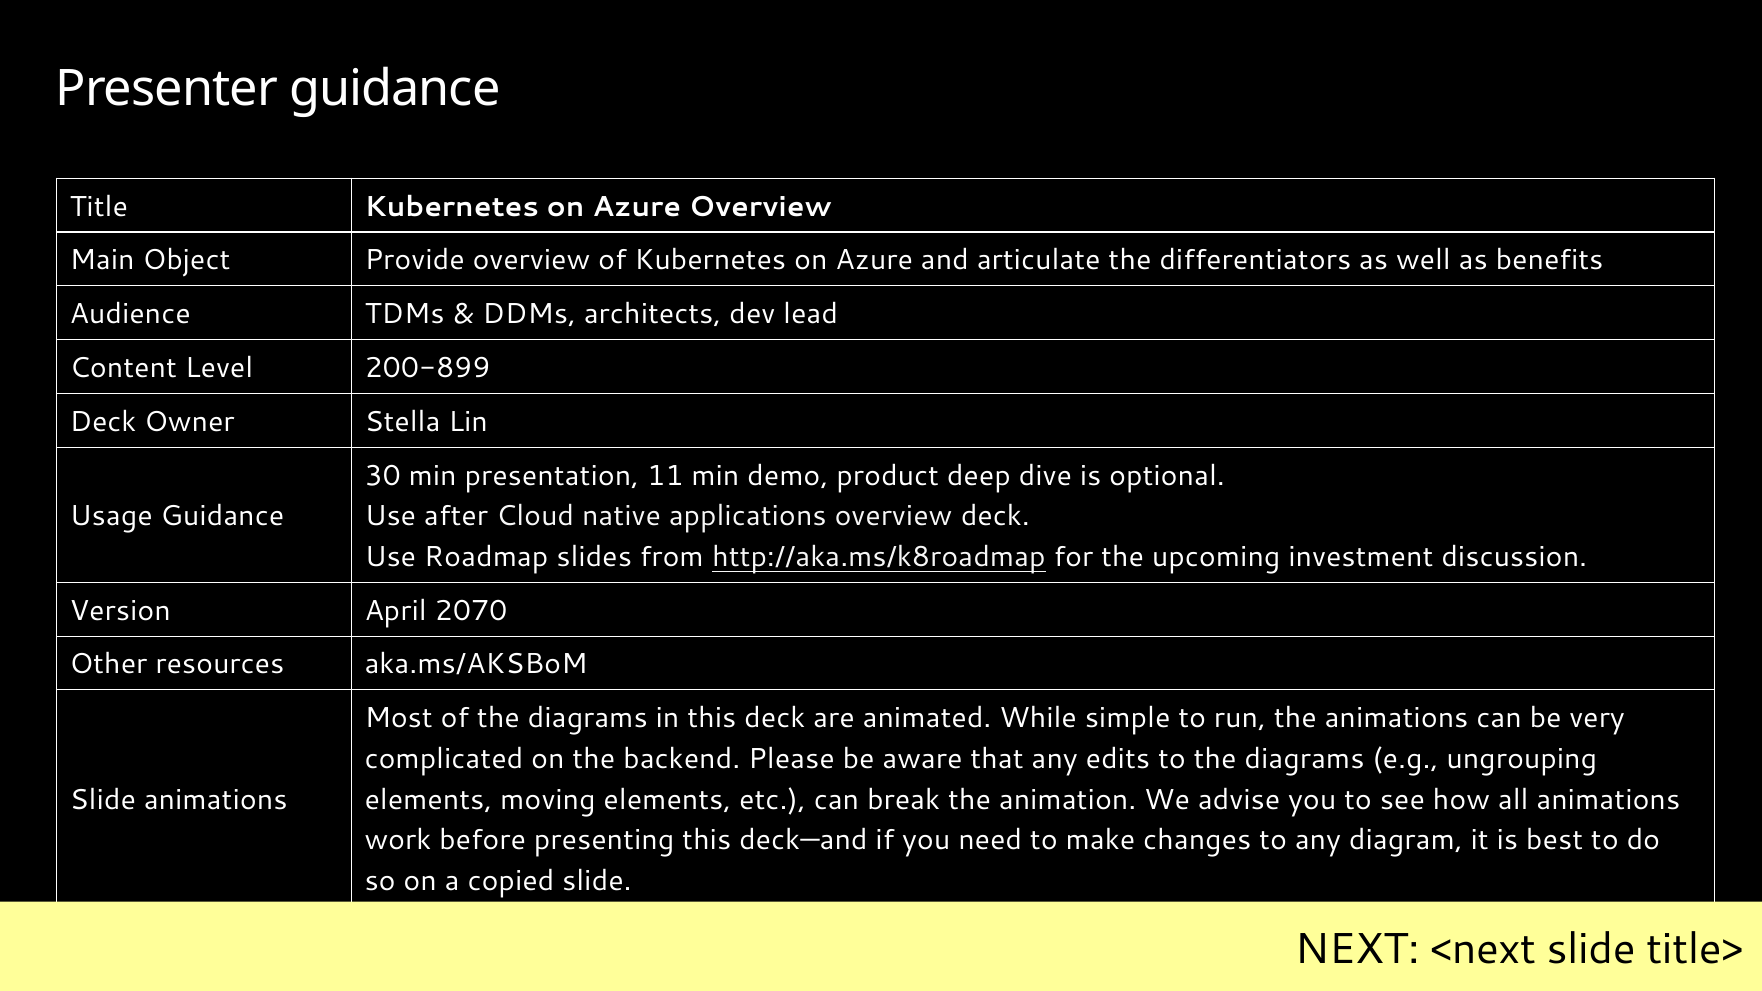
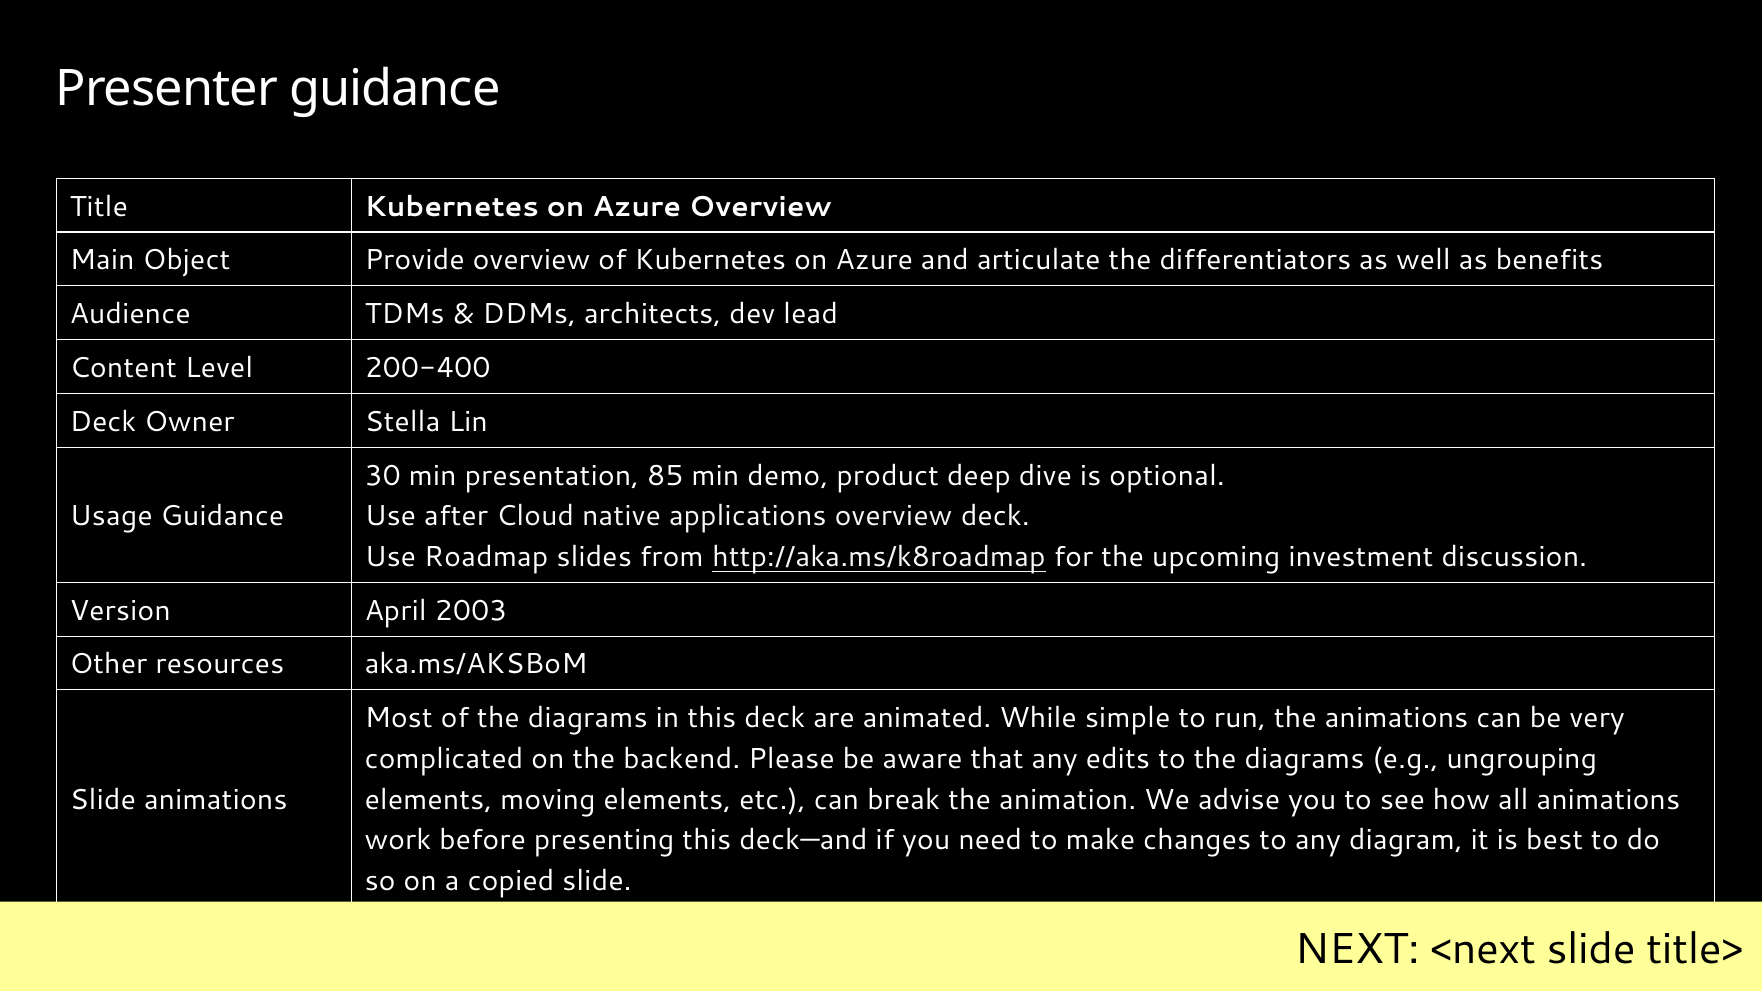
200-899: 200-899 -> 200-400 (428, 368)
11: 11 -> 85 (665, 476)
2070: 2070 -> 2003 (471, 611)
